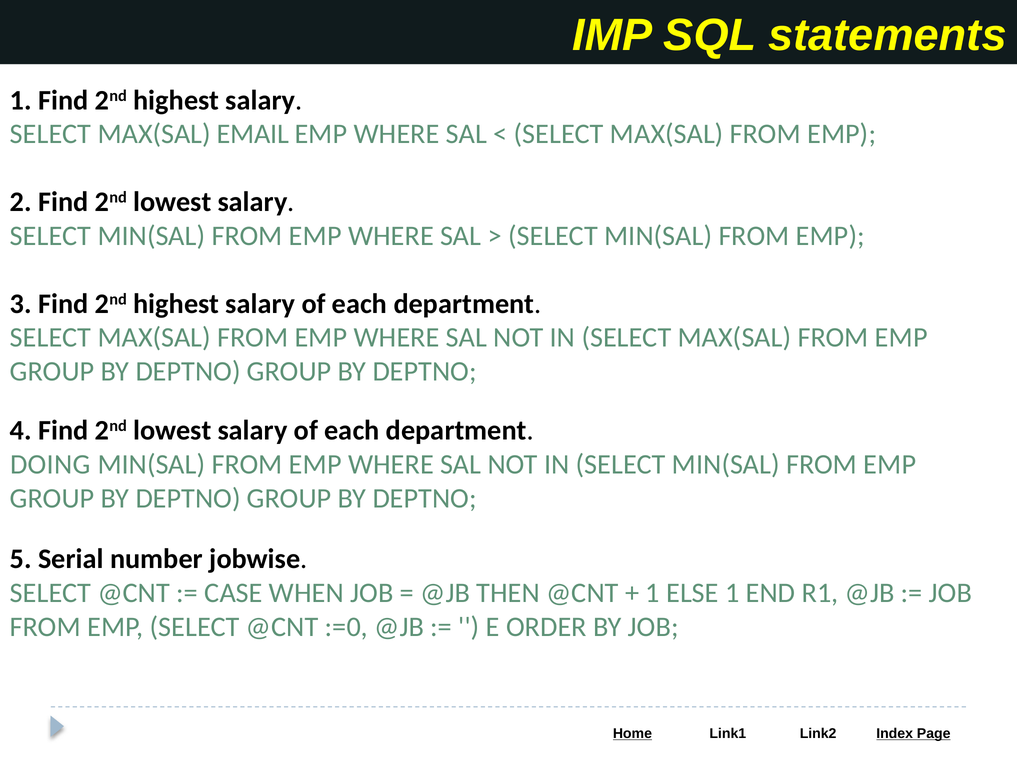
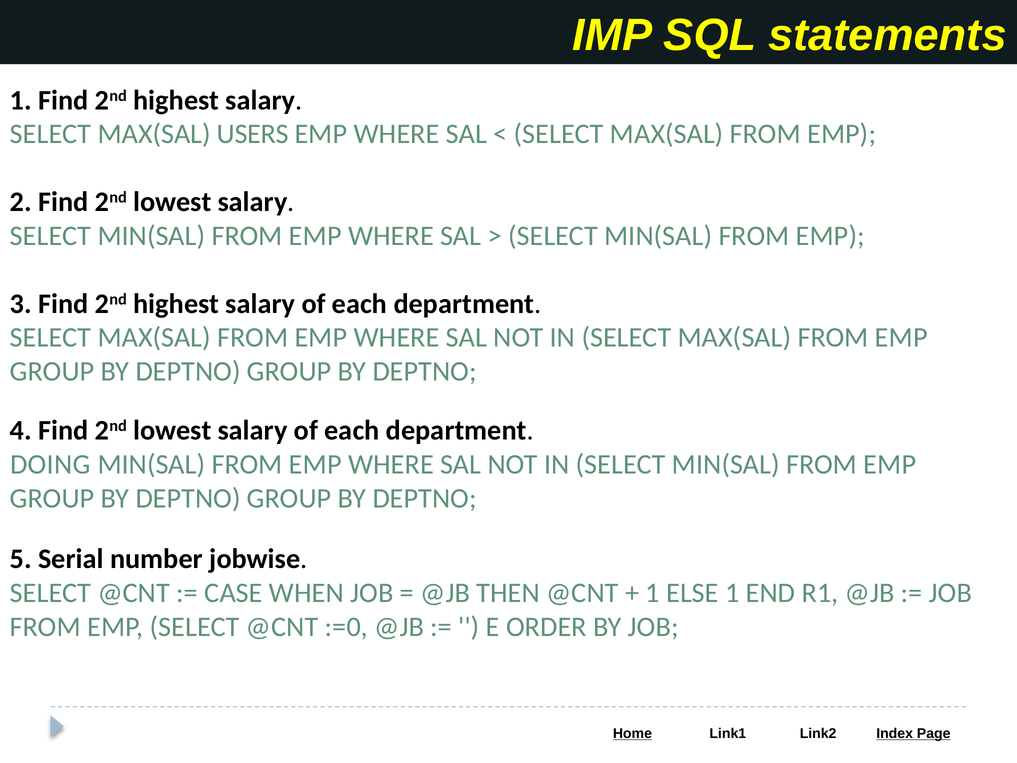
EMAIL: EMAIL -> USERS (253, 134)
